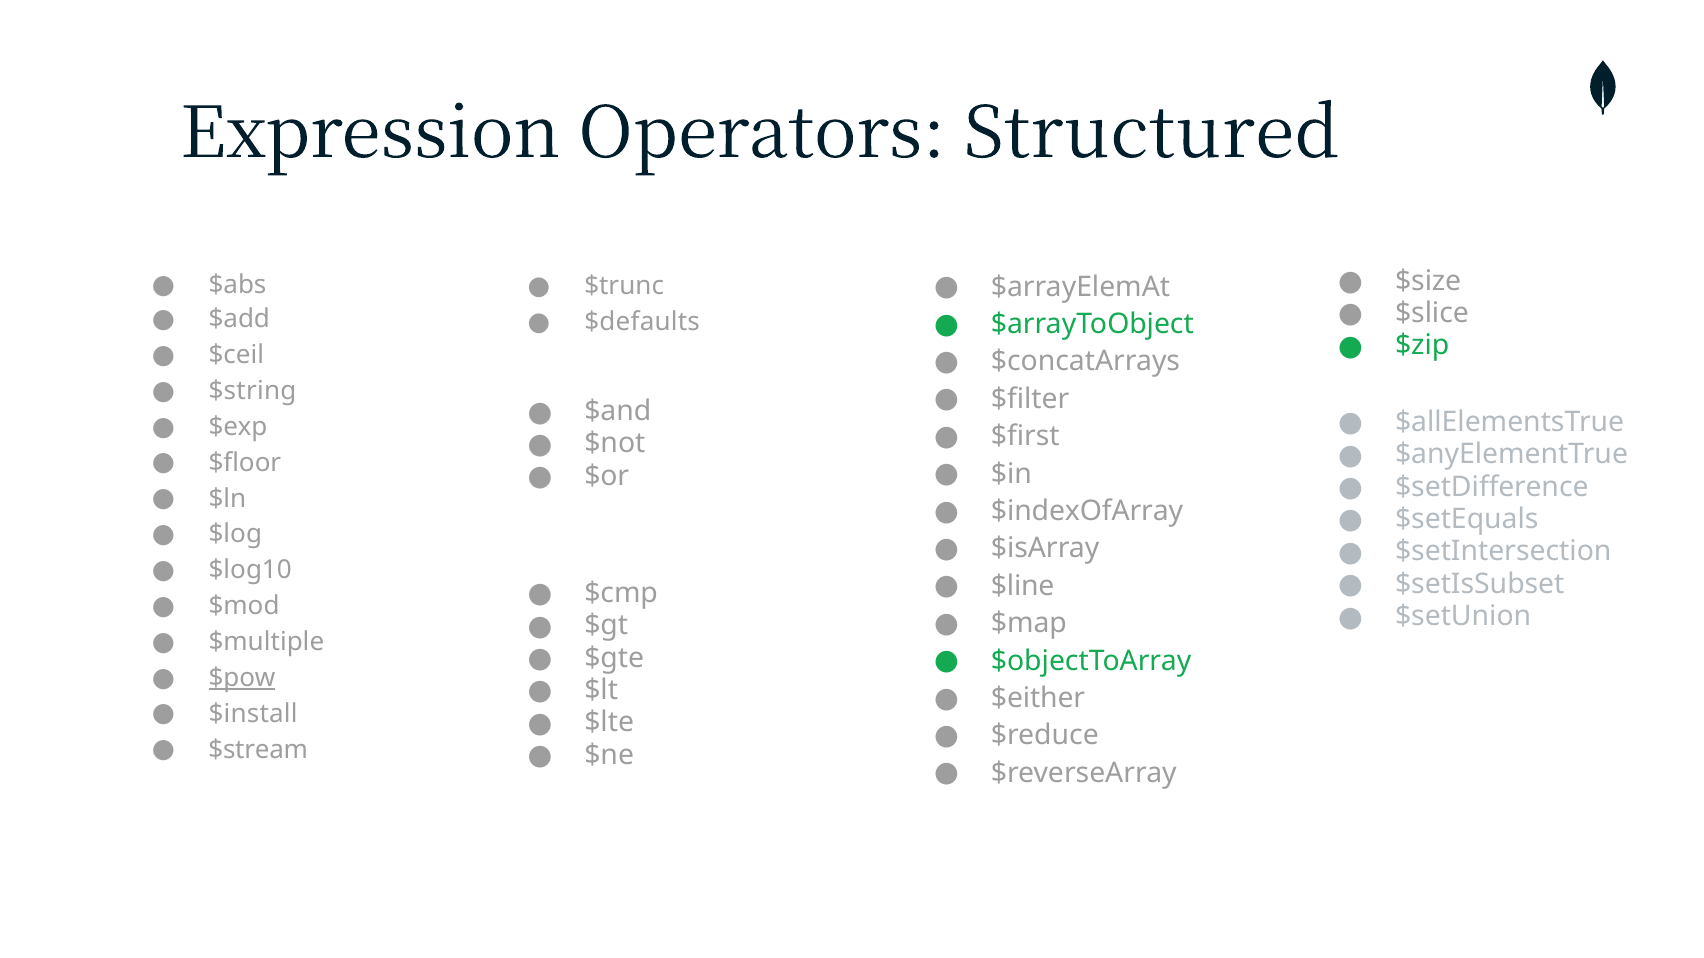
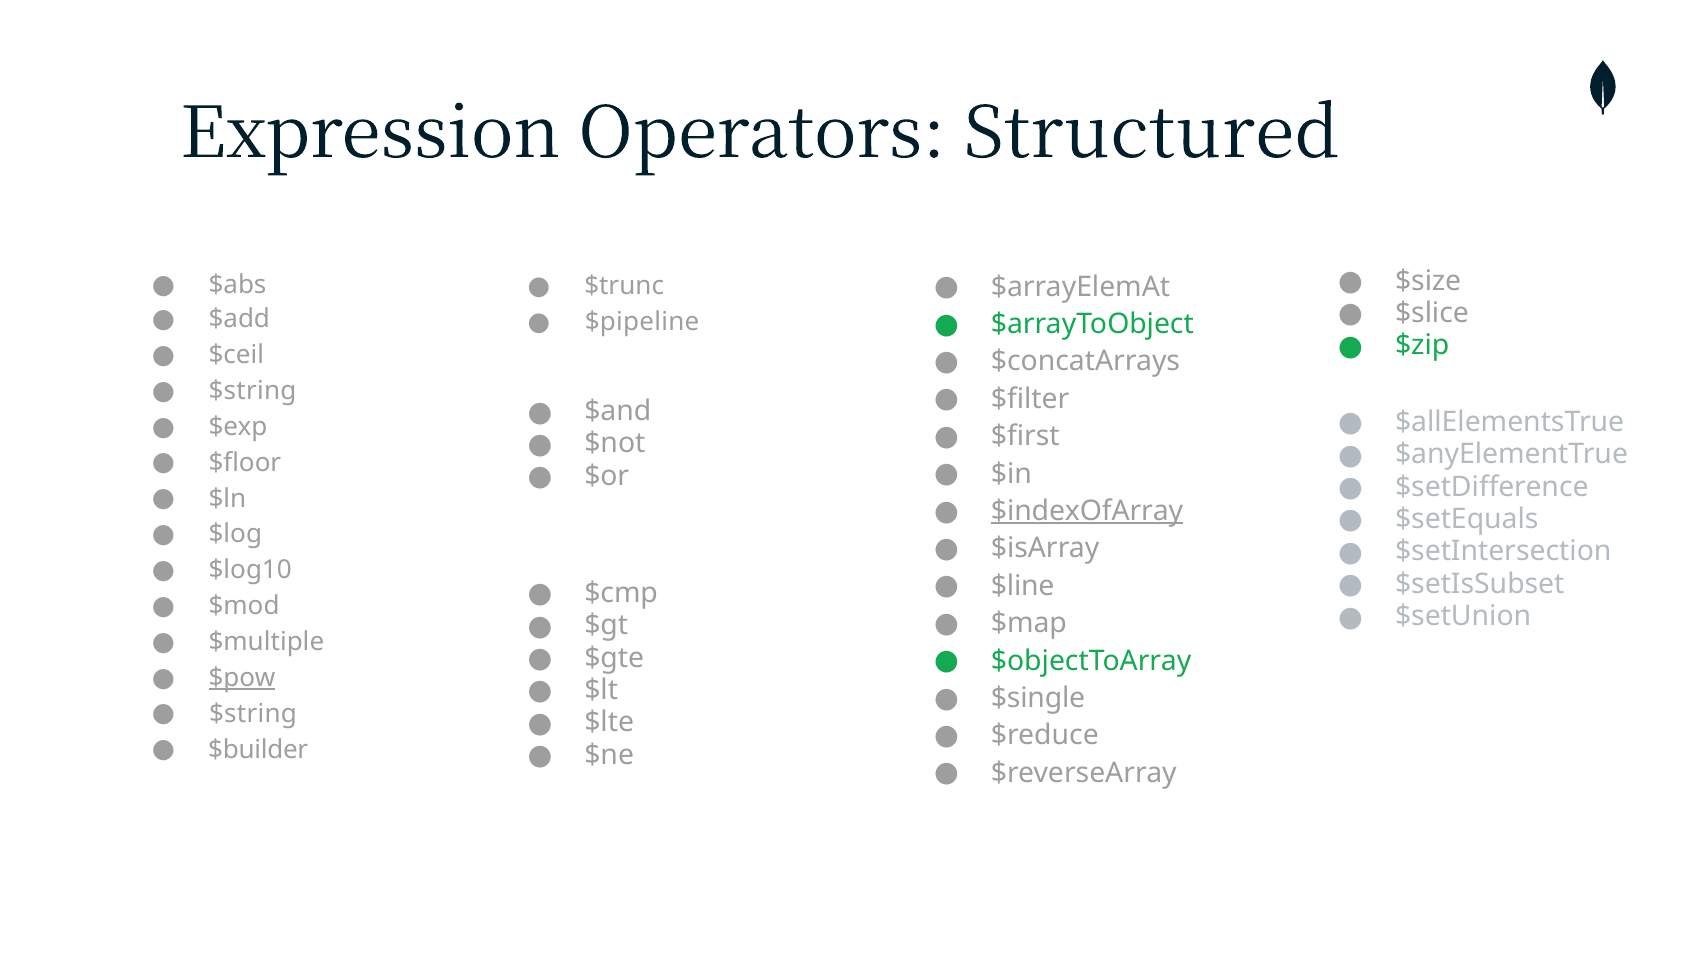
$defaults: $defaults -> $pipeline (642, 322)
$indexOfArray underline: none -> present (1087, 511)
$either: $either -> $single (1038, 699)
$install: $install -> $string (253, 714)
$stream: $stream -> $builder (258, 750)
